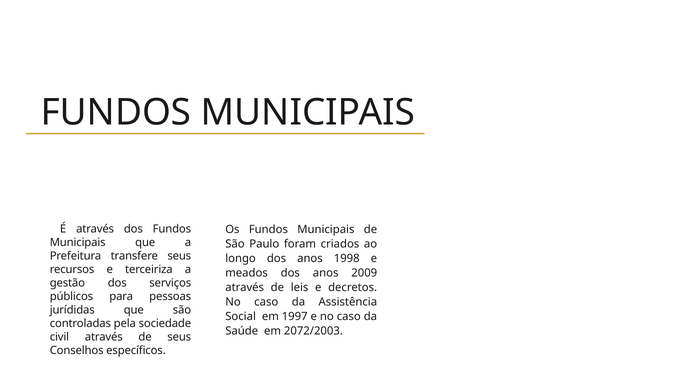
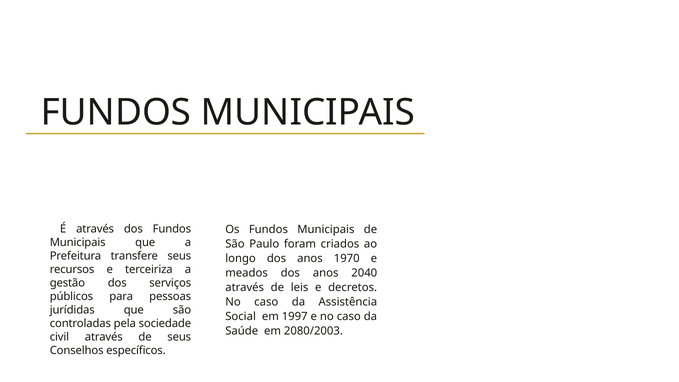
1998: 1998 -> 1970 (347, 259)
2009: 2009 -> 2040 (364, 273)
2072/2003: 2072/2003 -> 2080/2003 (313, 331)
